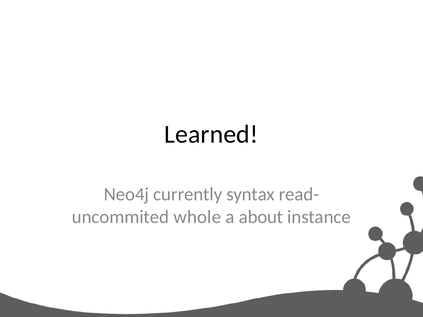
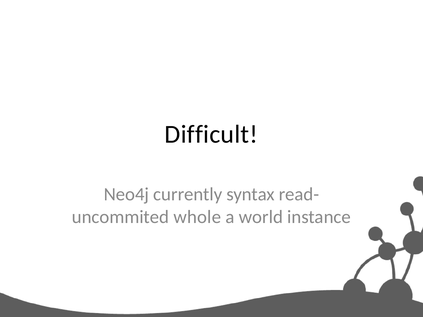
Learned: Learned -> Difficult (211, 134)
about: about -> world (261, 217)
